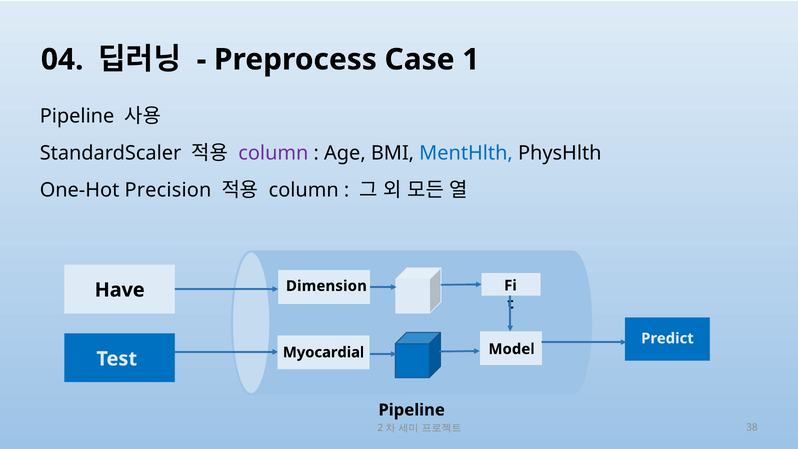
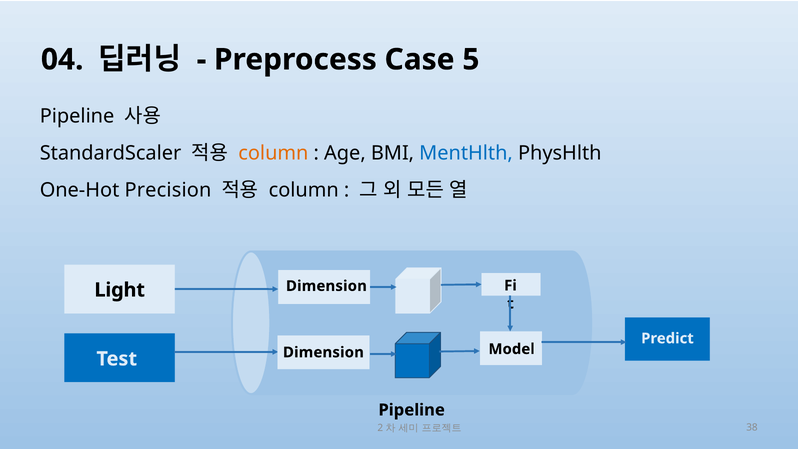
1: 1 -> 5 (471, 60)
column colour: purple -> orange (273, 153)
Have: Have -> Light (120, 290)
Myocardial: Myocardial -> Dimension (323, 352)
